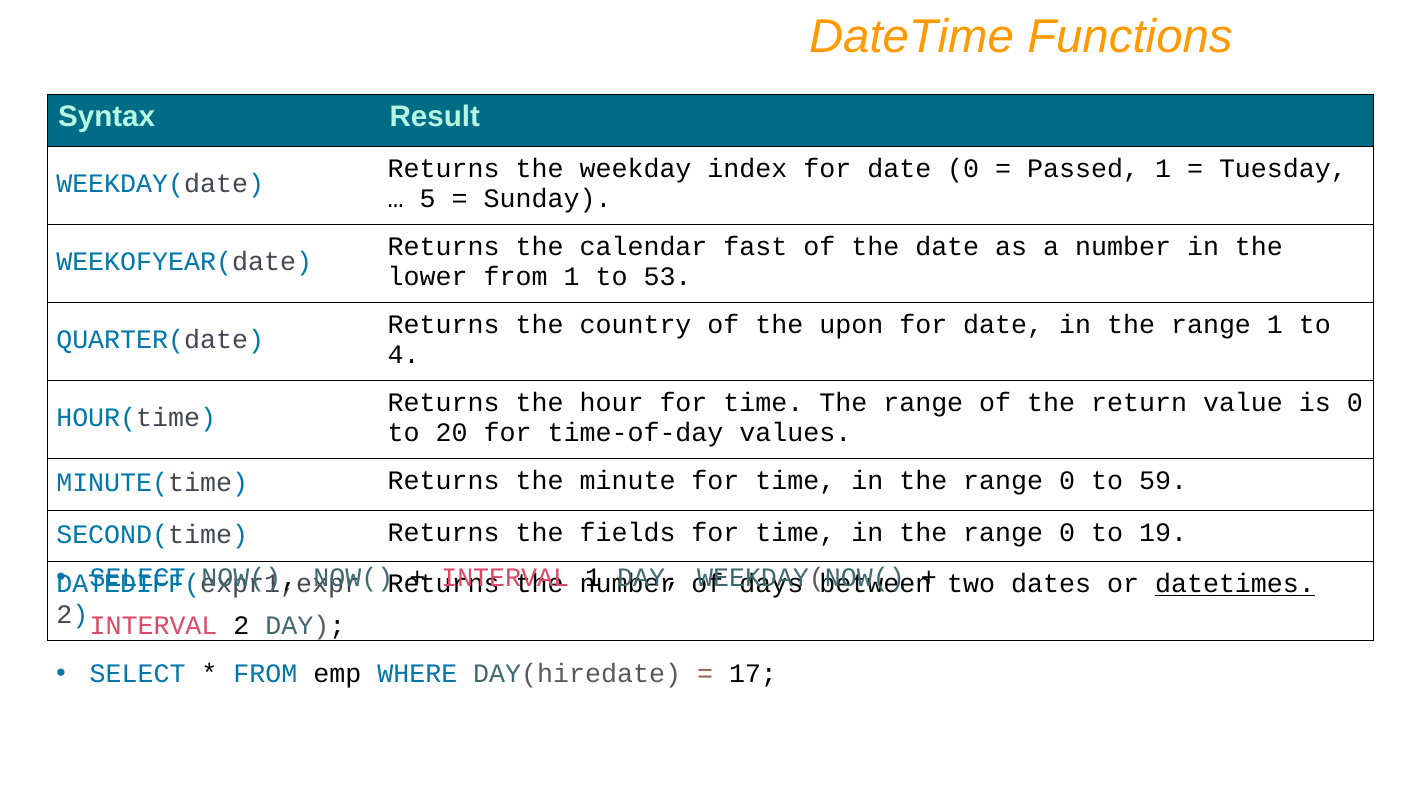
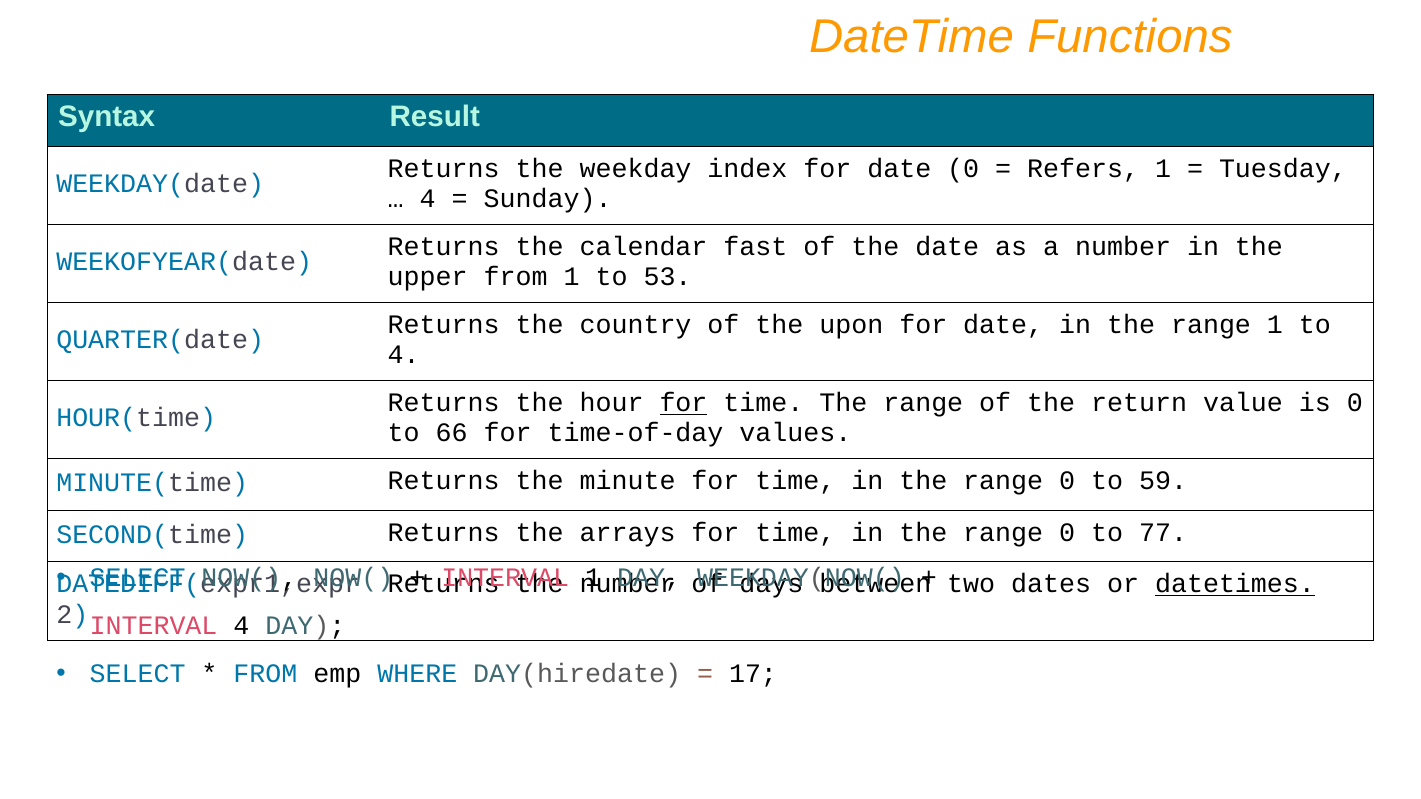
Passed: Passed -> Refers (1083, 169)
5: 5 -> 4 (428, 199)
lower: lower -> upper (428, 277)
for underline: none -> present (683, 403)
20: 20 -> 66 (452, 433)
fields: fields -> arrays (628, 533)
19: 19 -> 77 (1163, 533)
INTERVAL 2: 2 -> 4 (241, 626)
